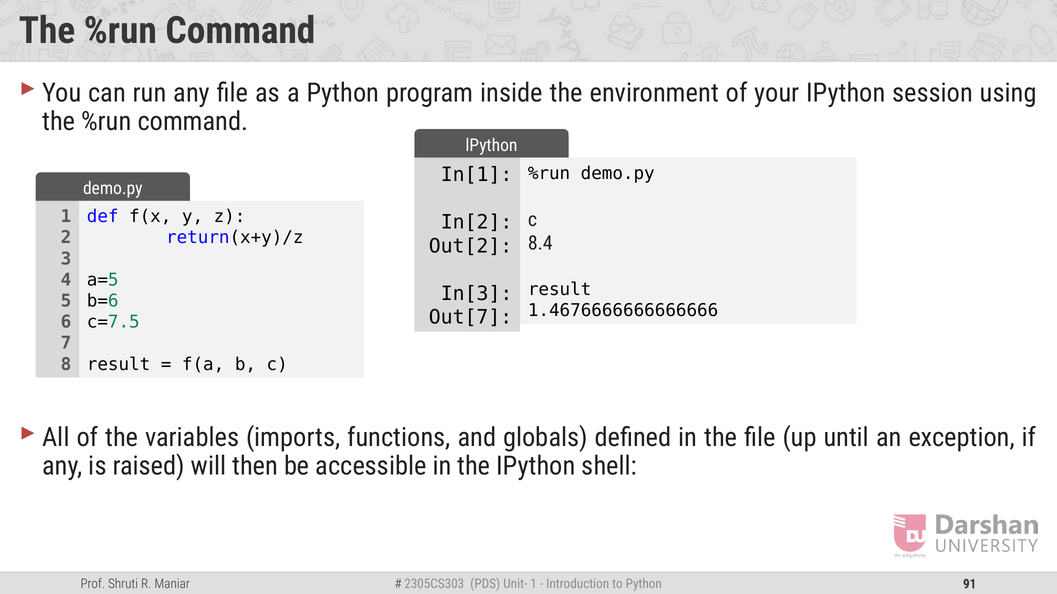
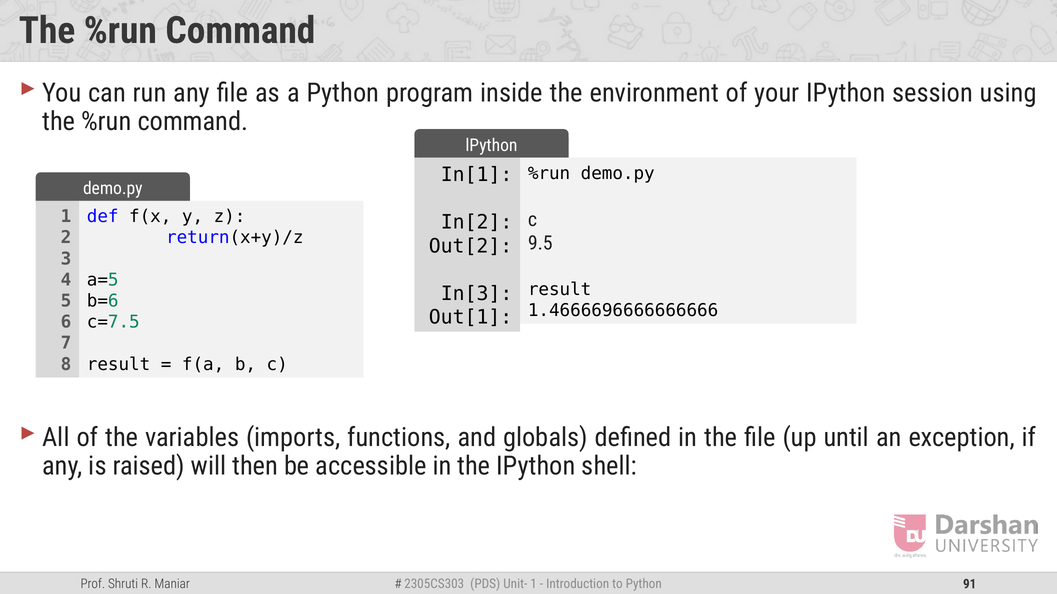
8.4: 8.4 -> 9.5 (540, 244)
1.4676666666666666: 1.4676666666666666 -> 1.4666696666666666 (623, 311)
Out[7: Out[7 -> Out[1 (471, 318)
